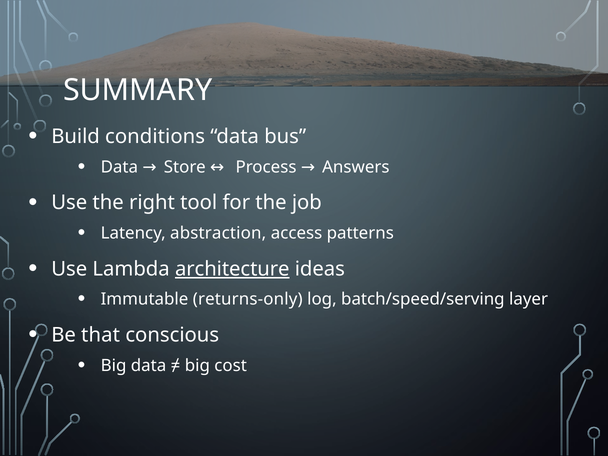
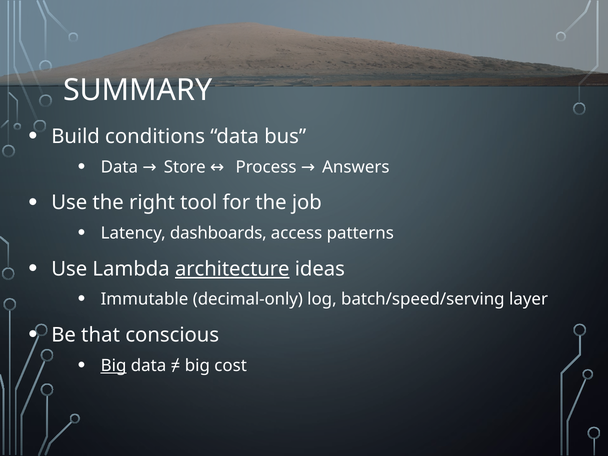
abstraction: abstraction -> dashboards (218, 233)
returns-only: returns-only -> decimal-only (248, 299)
Big underline: none -> present (114, 365)
